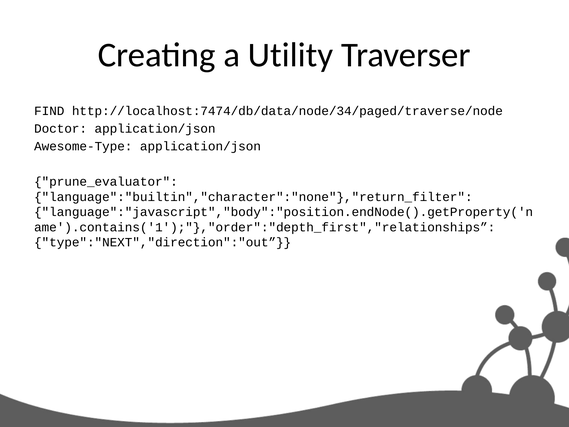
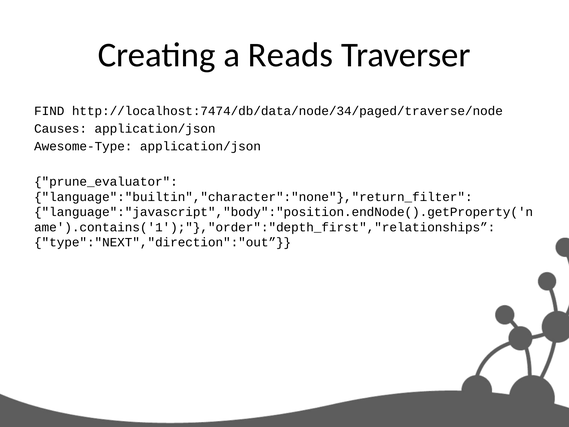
Utility: Utility -> Reads (291, 55)
Doctor: Doctor -> Causes (61, 129)
